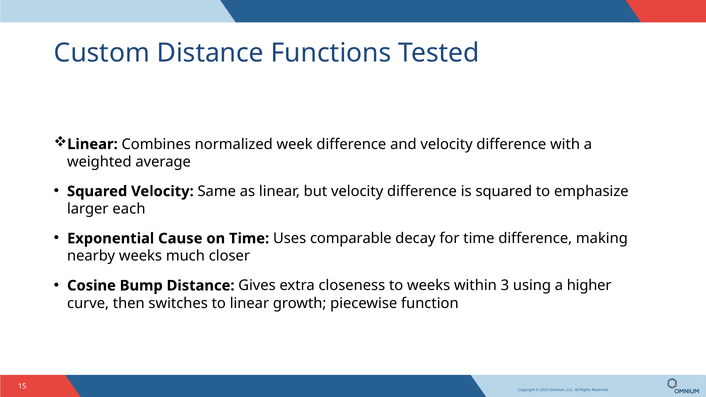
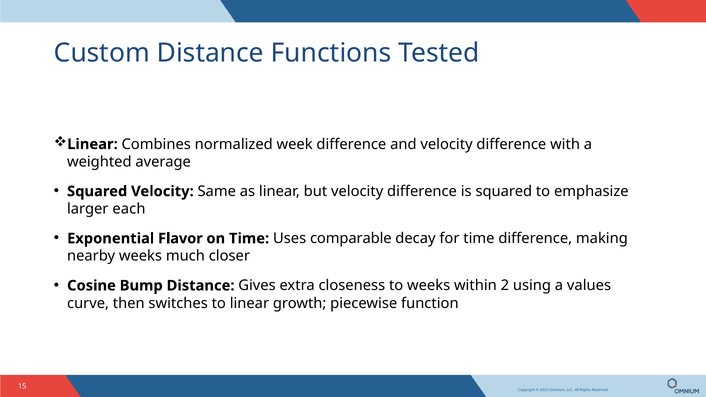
Cause: Cause -> Flavor (180, 239)
3: 3 -> 2 (505, 286)
higher: higher -> values (589, 286)
